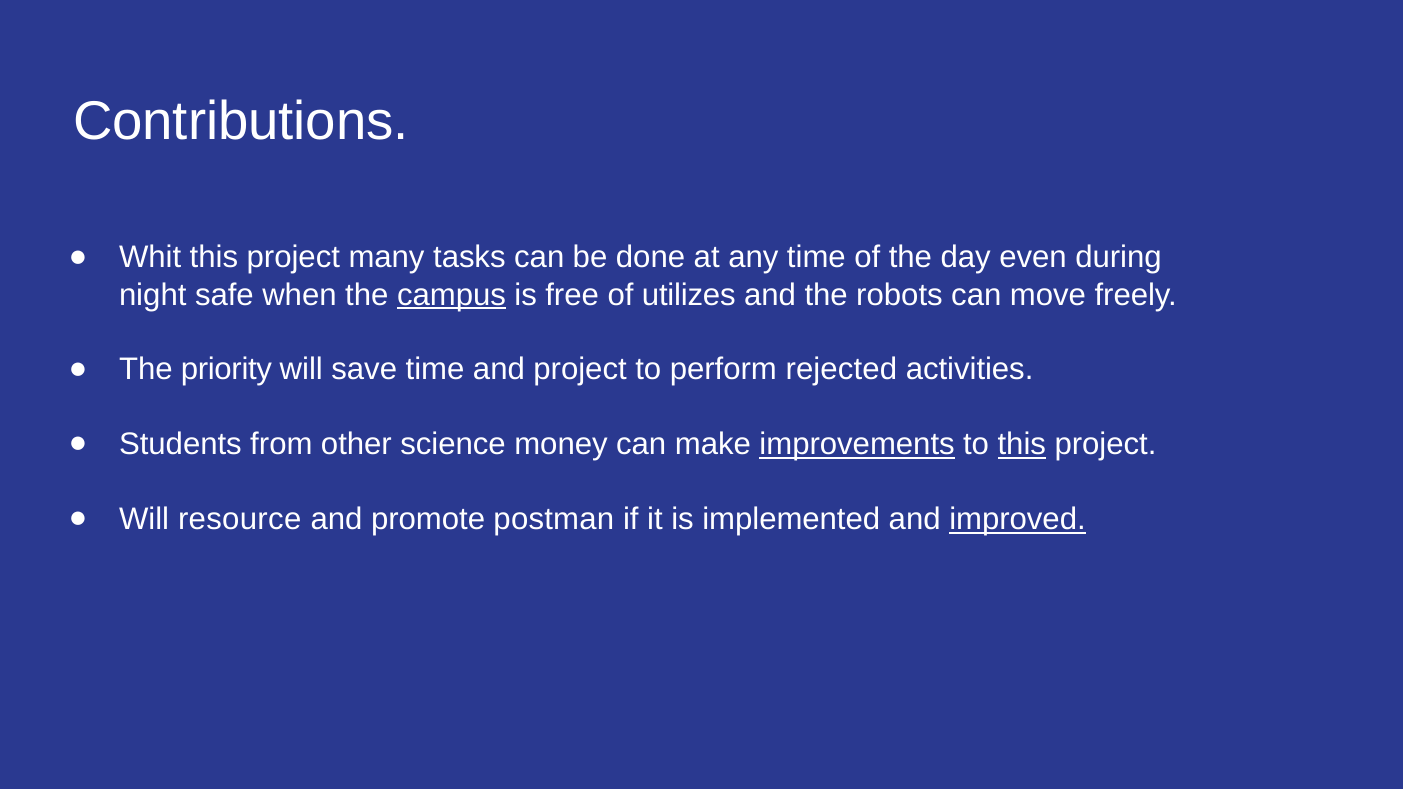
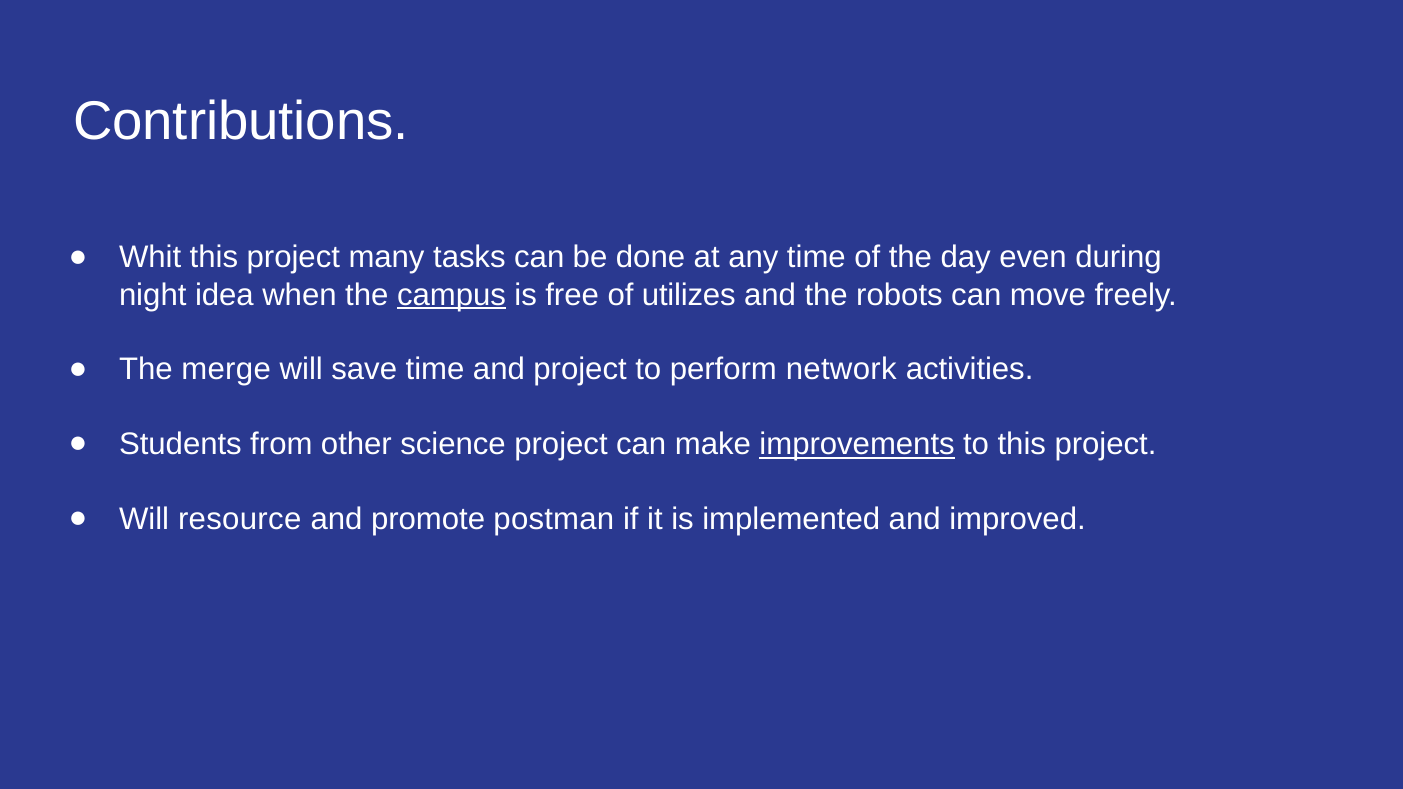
safe: safe -> idea (224, 295)
priority: priority -> merge (226, 370)
rejected: rejected -> network (841, 370)
science money: money -> project (561, 445)
this underline: present -> none (1022, 445)
improved underline: present -> none (1017, 519)
